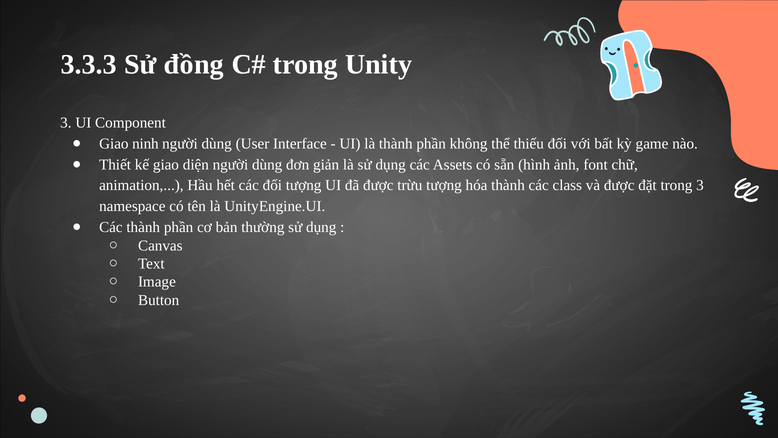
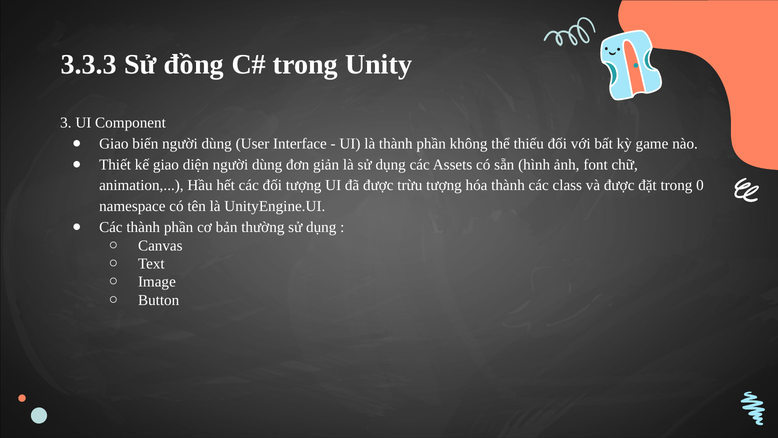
ninh: ninh -> biến (145, 143)
trong 3: 3 -> 0 (700, 185)
